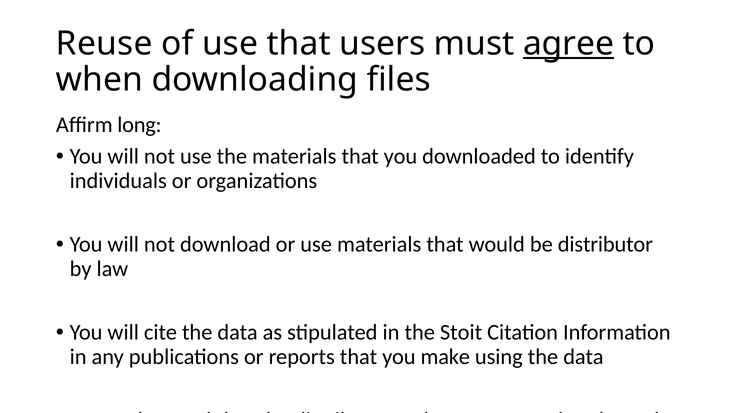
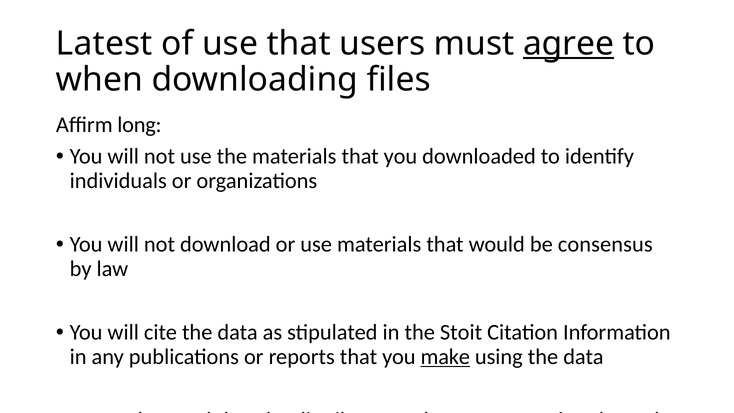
Reuse: Reuse -> Latest (104, 43)
be distributor: distributor -> consensus (605, 244)
make underline: none -> present (445, 357)
